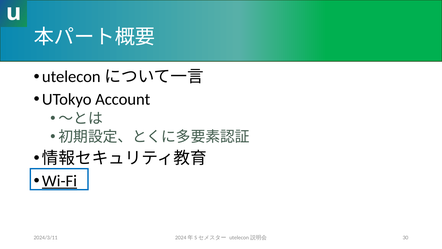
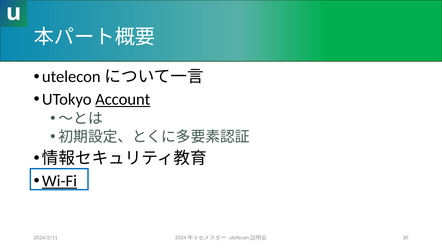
Account underline: none -> present (123, 99)
